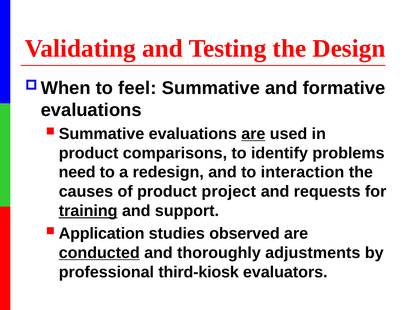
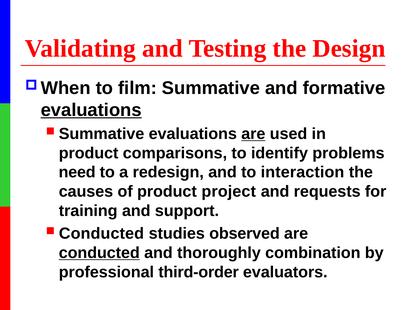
feel: feel -> film (138, 88)
evaluations underline: none -> present (91, 110)
training underline: present -> none (88, 211)
Application: Application -> Conducted (101, 233)
adjustments: adjustments -> combination (313, 253)
third-kiosk: third-kiosk -> third-order (199, 272)
